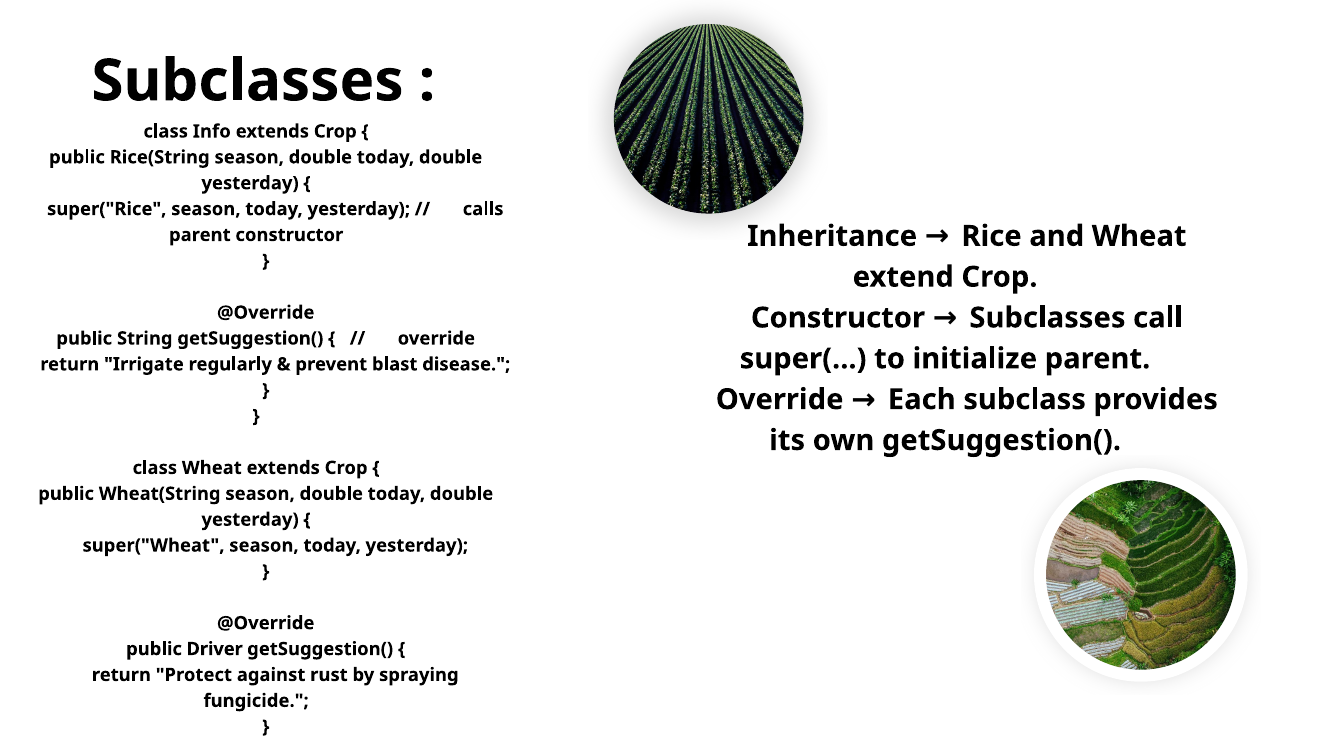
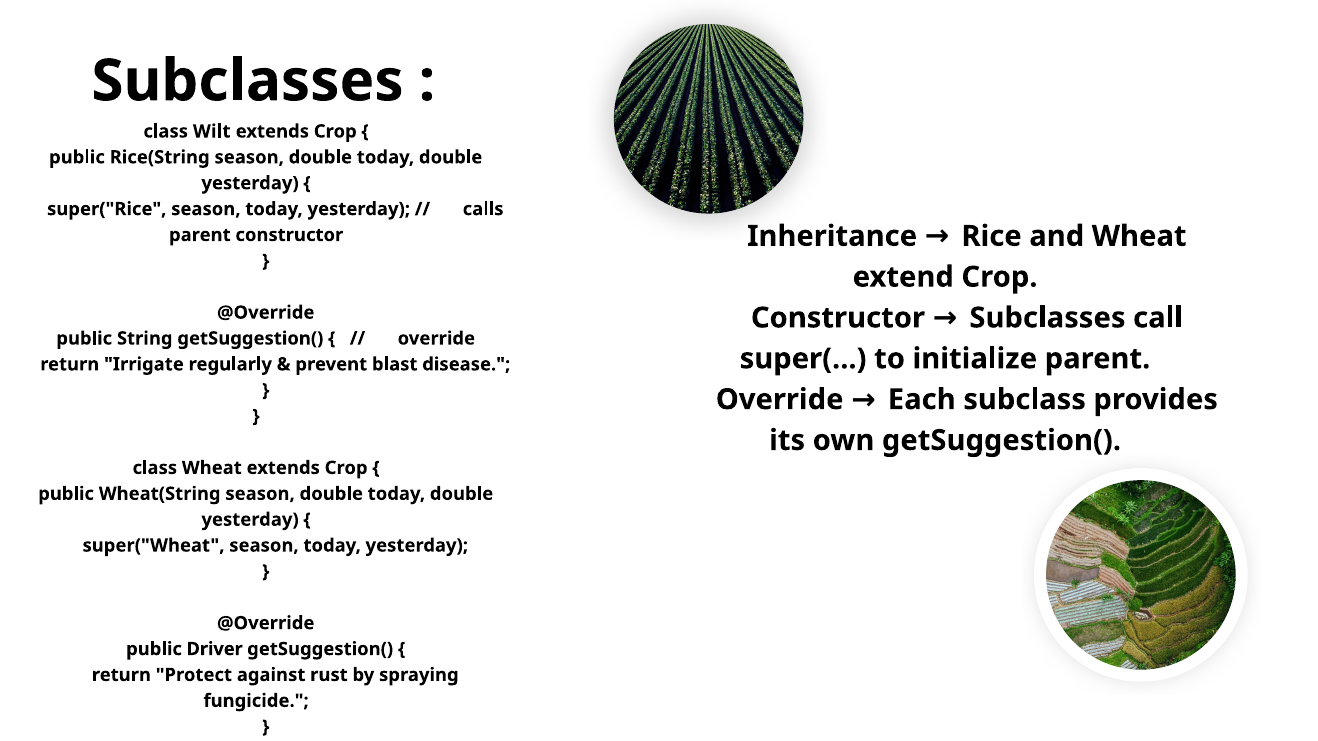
Info: Info -> Wilt (212, 131)
